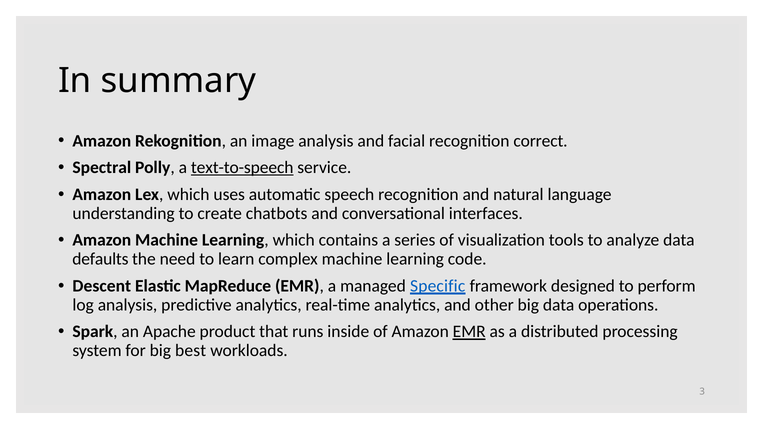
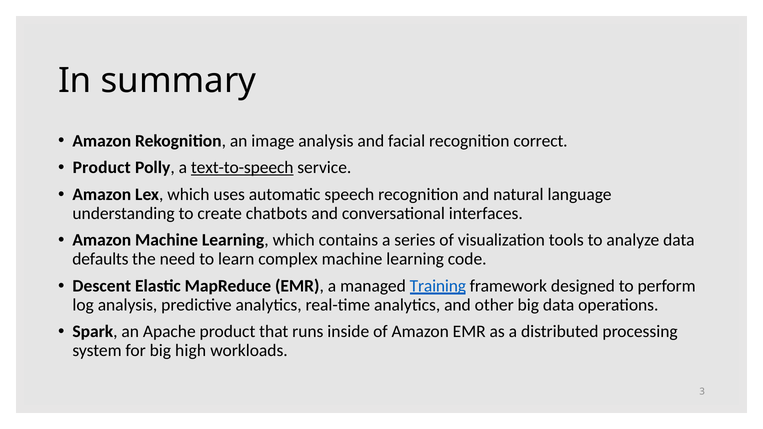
Spectral: Spectral -> Product (102, 168)
Specific: Specific -> Training (438, 286)
EMR underline: present -> none (469, 332)
best: best -> high (191, 351)
